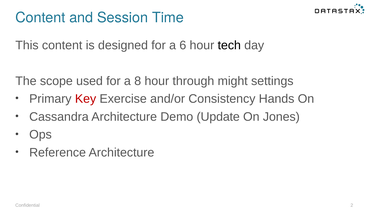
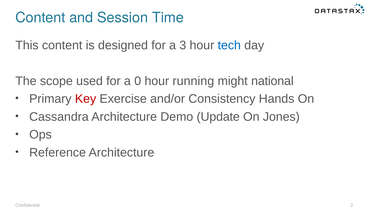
6: 6 -> 3 (183, 45)
tech colour: black -> blue (229, 45)
8: 8 -> 0 (138, 81)
through: through -> running (193, 81)
settings: settings -> national (272, 81)
